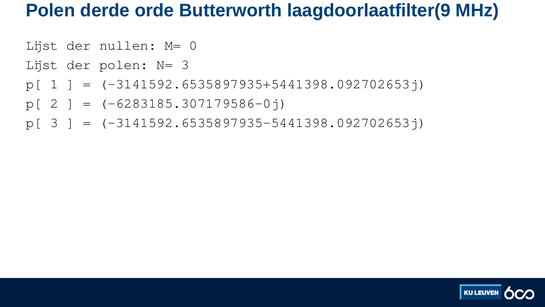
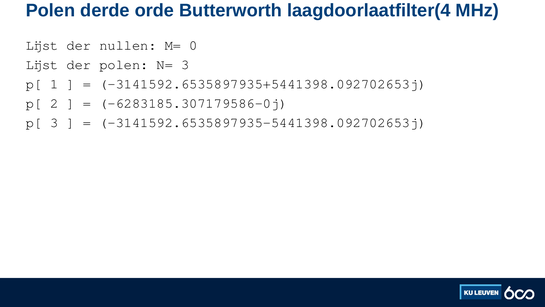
laagdoorlaatfilter(9: laagdoorlaatfilter(9 -> laagdoorlaatfilter(4 (369, 10)
